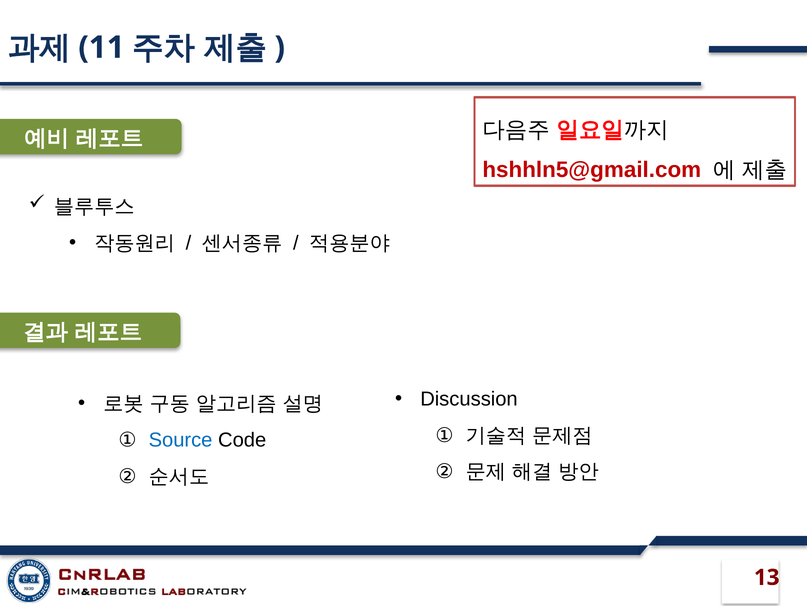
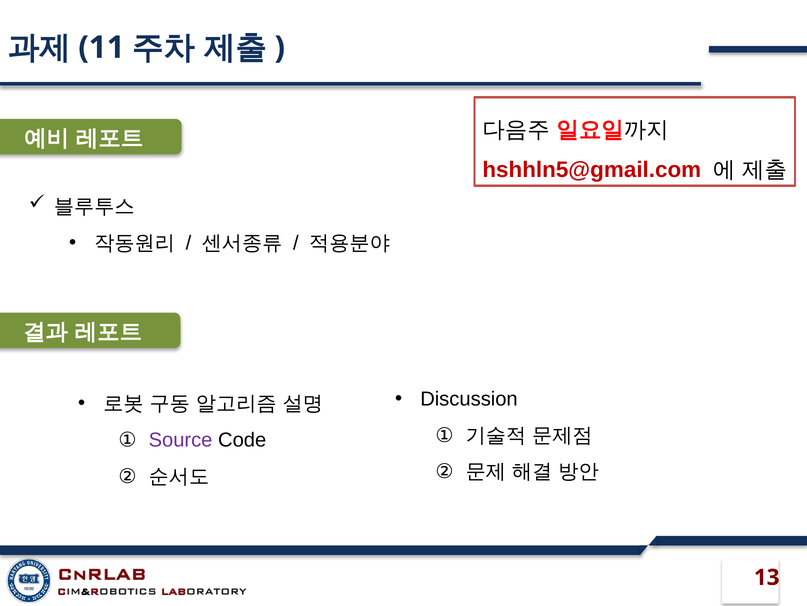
Source colour: blue -> purple (181, 439)
